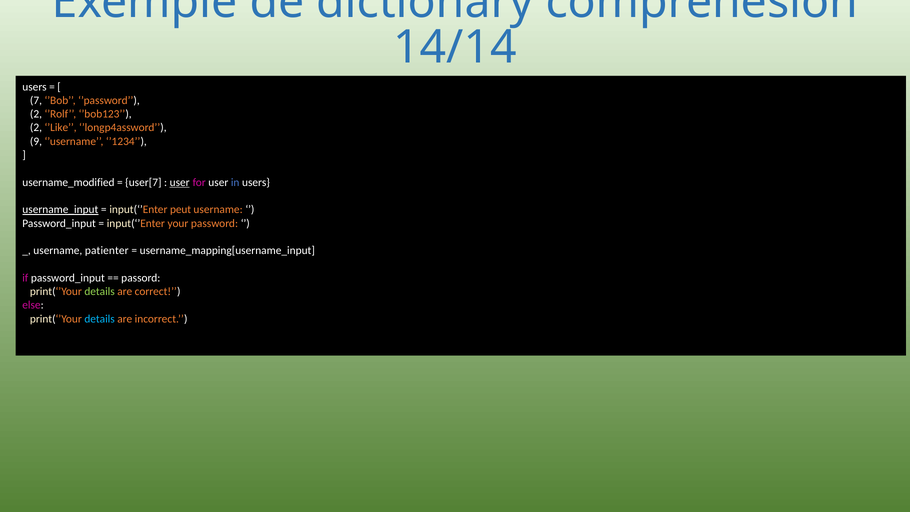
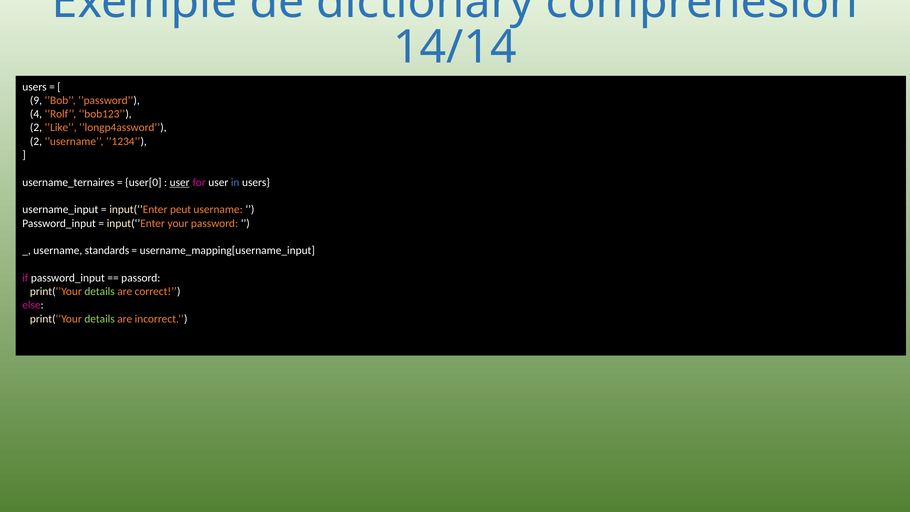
7: 7 -> 9 (36, 100)
2: 2 -> 4 (36, 114)
9: 9 -> 2 (36, 141)
username_modified: username_modified -> username_ternaires (68, 182)
user[7: user[7 -> user[0 (143, 182)
username_input underline: present -> none (60, 210)
patienter: patienter -> standards (107, 251)
details colour: light blue -> light green (100, 319)
